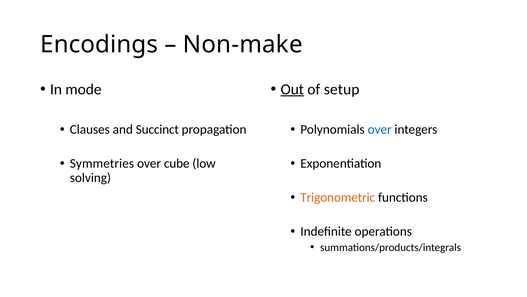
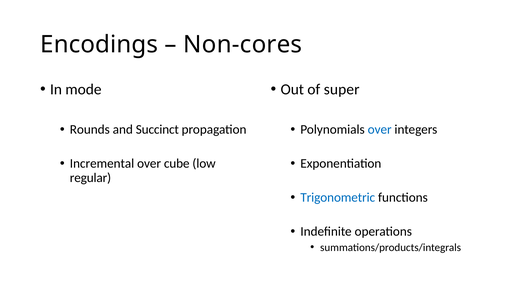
Non-make: Non-make -> Non-cores (243, 44)
Out underline: present -> none (292, 89)
setup: setup -> super (342, 89)
Clauses: Clauses -> Rounds (90, 129)
Symmetries: Symmetries -> Incremental (102, 163)
solving: solving -> regular (90, 178)
Trigonometric colour: orange -> blue (338, 197)
